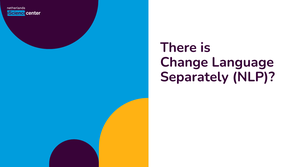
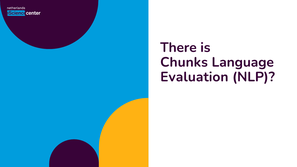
Change: Change -> Chunks (184, 62)
Separately: Separately -> Evaluation (194, 77)
